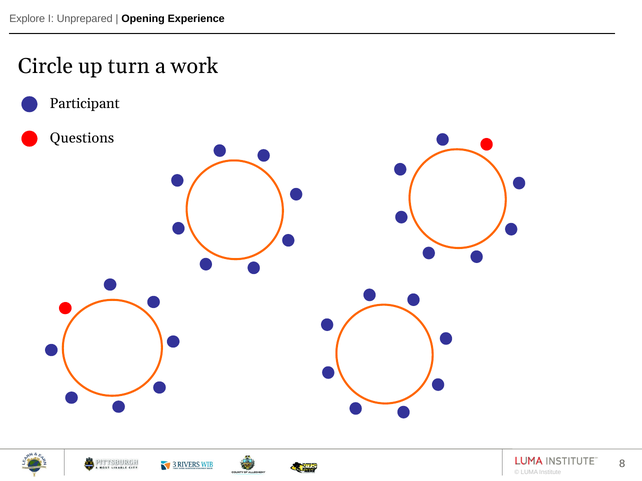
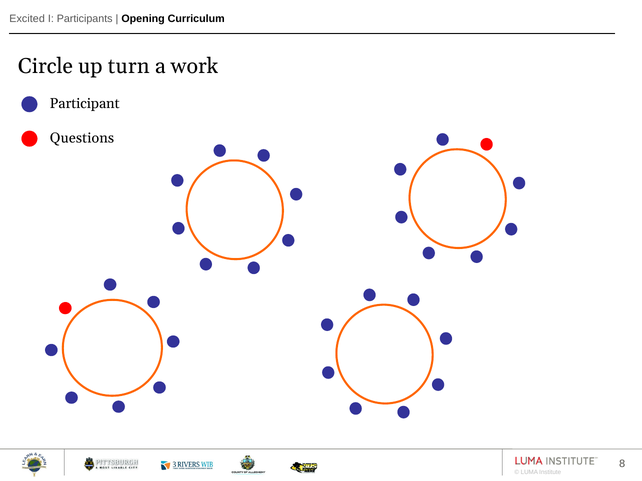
Explore: Explore -> Excited (27, 19)
Unprepared: Unprepared -> Participants (85, 19)
Experience: Experience -> Curriculum (196, 19)
